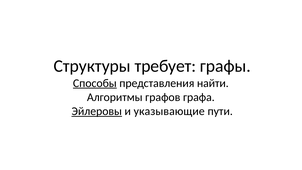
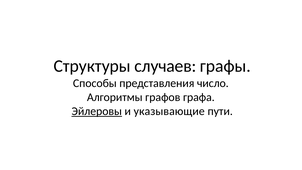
требует: требует -> случаев (165, 66)
Способы underline: present -> none (95, 83)
найти: найти -> число (213, 83)
